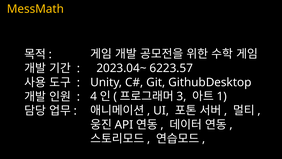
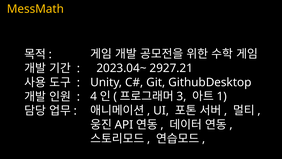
6223.57: 6223.57 -> 2927.21 (171, 68)
